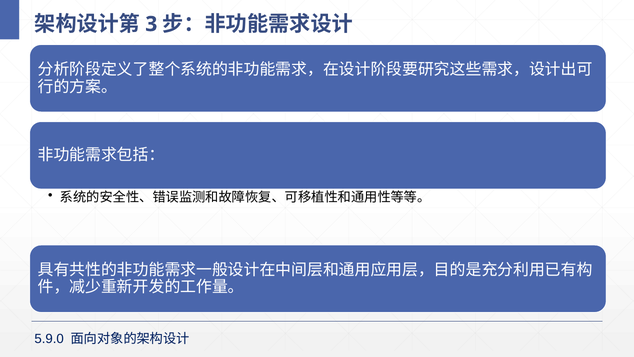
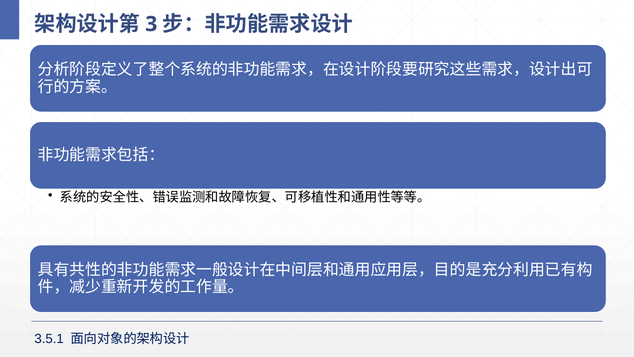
5.9.0: 5.9.0 -> 3.5.1 (49, 339)
